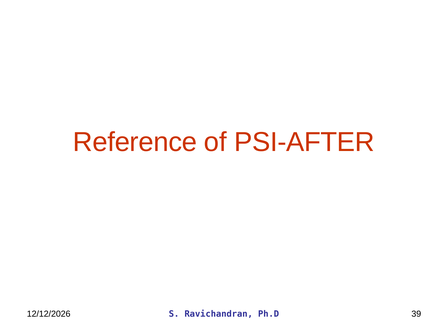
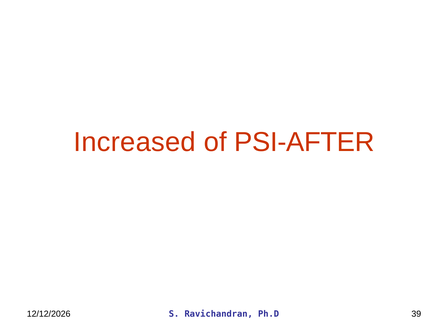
Reference: Reference -> Increased (135, 142)
